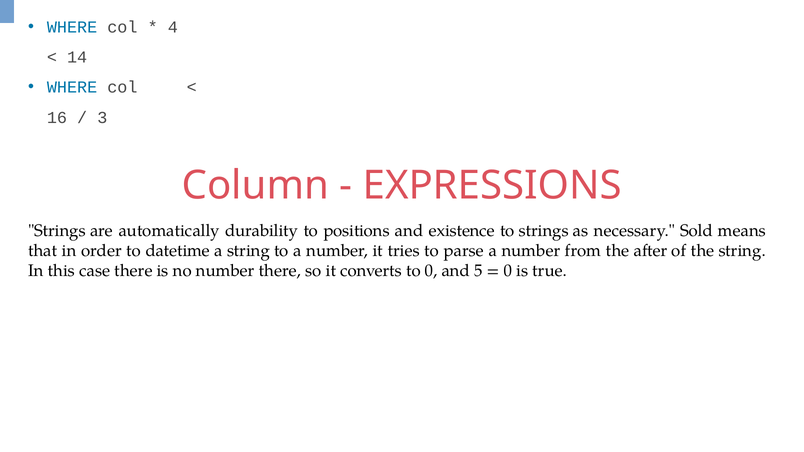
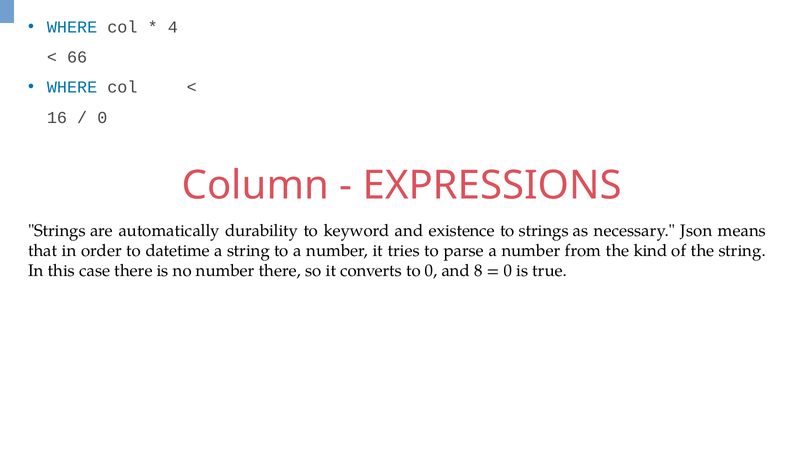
14: 14 -> 66 (77, 57)
3: 3 -> 0 (102, 118)
positions: positions -> keyword (357, 231)
Sold: Sold -> Json (696, 231)
after: after -> kind (650, 251)
5: 5 -> 8 (478, 271)
